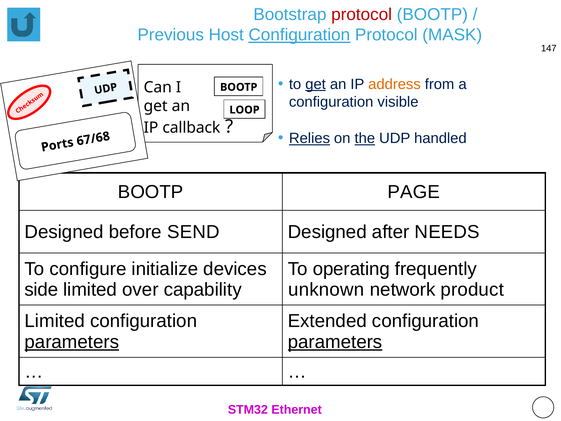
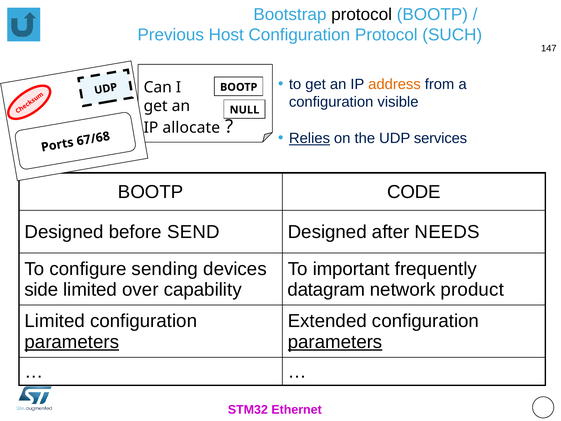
protocol colour: red -> black (362, 14)
Configuration underline: present -> none (299, 35)
MASK: MASK -> SUCH (452, 35)
get underline: present -> none (316, 84)
LOOP: LOOP -> NULL (244, 110)
callback: callback -> allocate (191, 128)
the underline: present -> none (365, 138)
handled: handled -> services (440, 138)
PAGE: PAGE -> CODE (414, 192)
initialize: initialize -> sending (165, 269)
operating: operating -> important (351, 269)
unknown: unknown -> datagram (326, 290)
